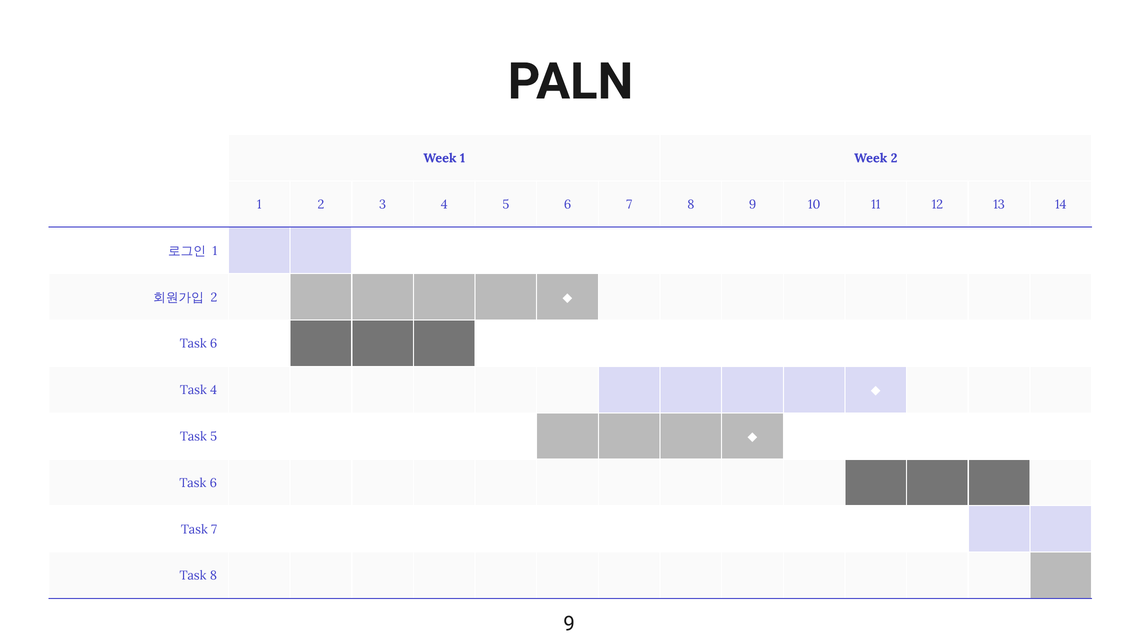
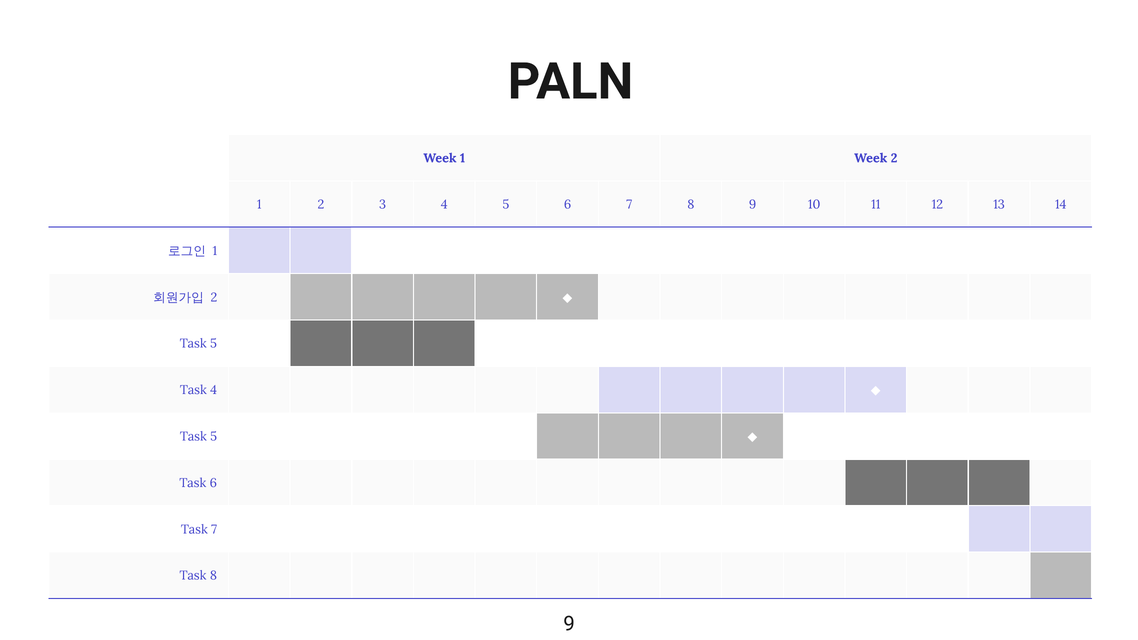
6: 6 -> 5 (214, 344)
